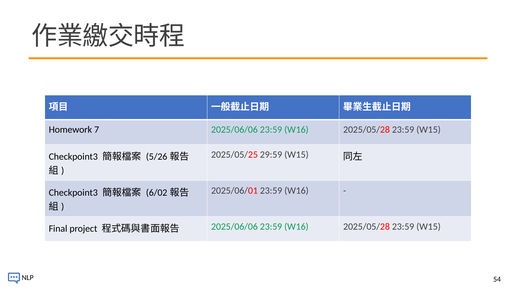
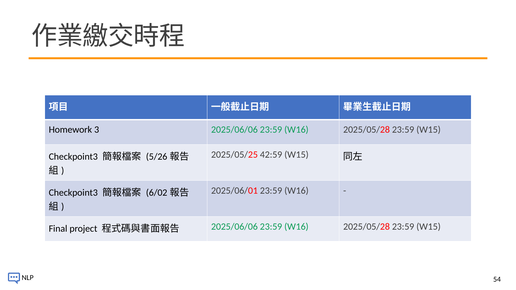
7: 7 -> 3 (97, 130)
29:59: 29:59 -> 42:59 (271, 155)
